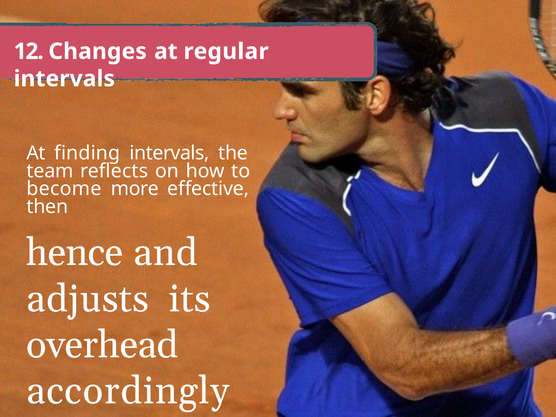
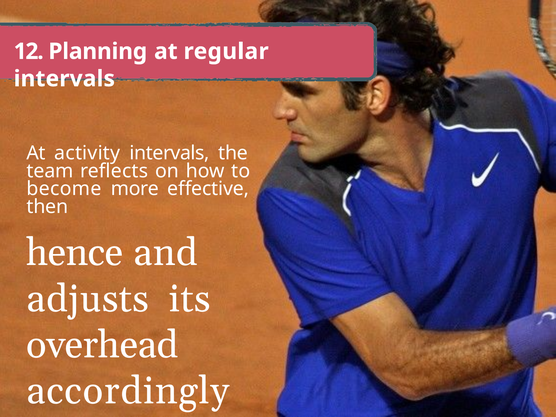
Changes: Changes -> Planning (98, 51)
finding: finding -> activity (87, 153)
